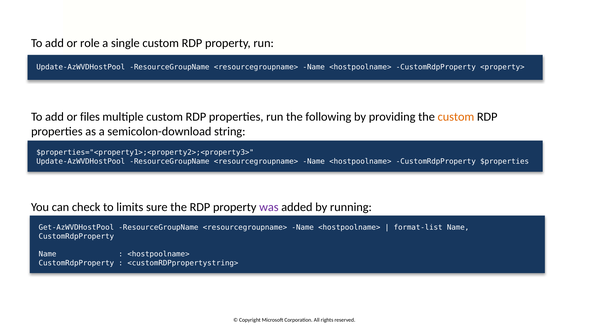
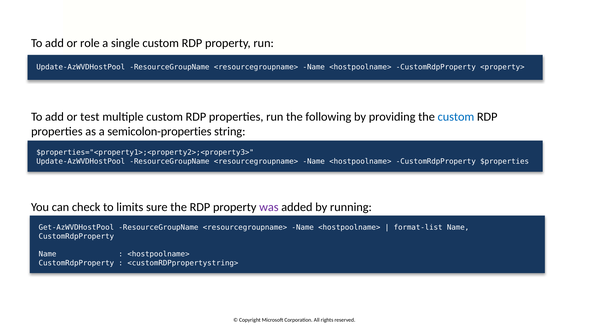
files: files -> test (90, 117)
custom colour: orange -> blue (456, 117)
semicolon-download: semicolon-download -> semicolon-properties (159, 132)
